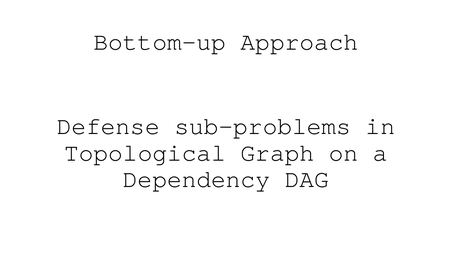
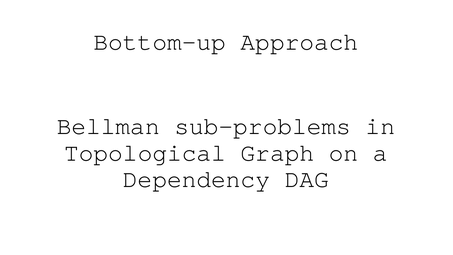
Defense: Defense -> Bellman (108, 126)
